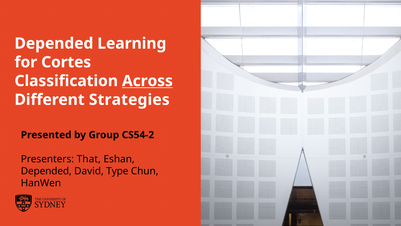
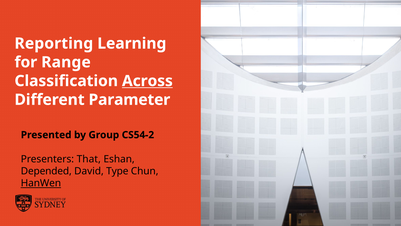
Depended: Depended -> Reporting (54, 43)
Cortes: Cortes -> Range (66, 62)
Strategies: Strategies -> Parameter (129, 100)
HanWen underline: none -> present (41, 183)
